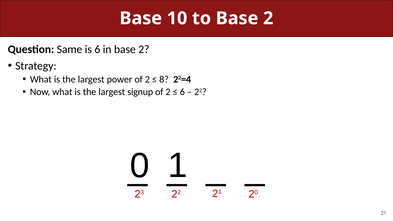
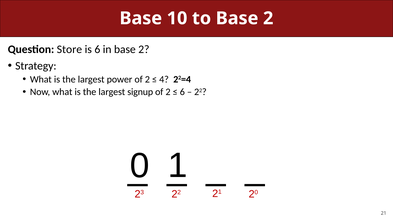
Same: Same -> Store (69, 49)
8: 8 -> 4 (164, 79)
